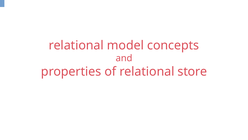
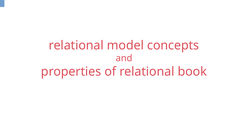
store: store -> book (192, 71)
